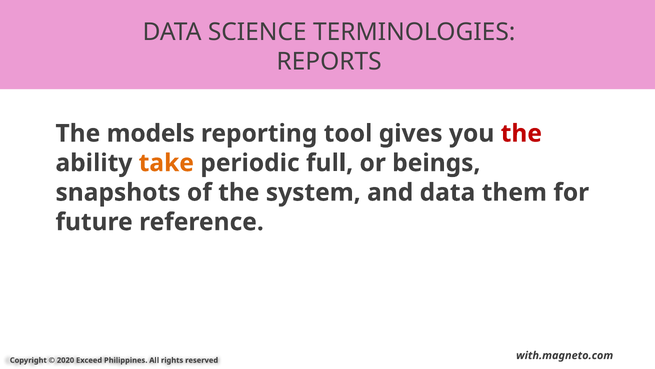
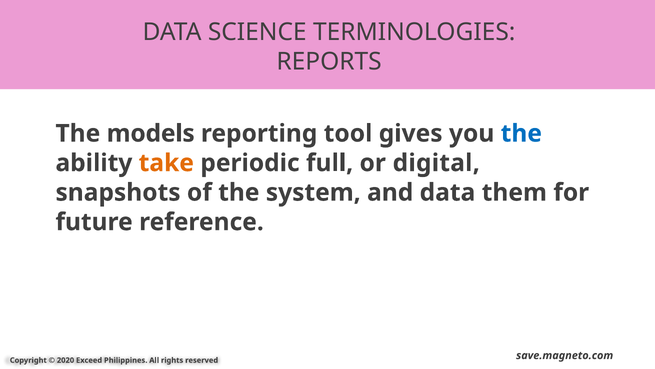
the colour: red -> blue (521, 133)
beings: beings -> digital (436, 163)
with.magneto.com: with.magneto.com -> save.magneto.com (565, 355)
